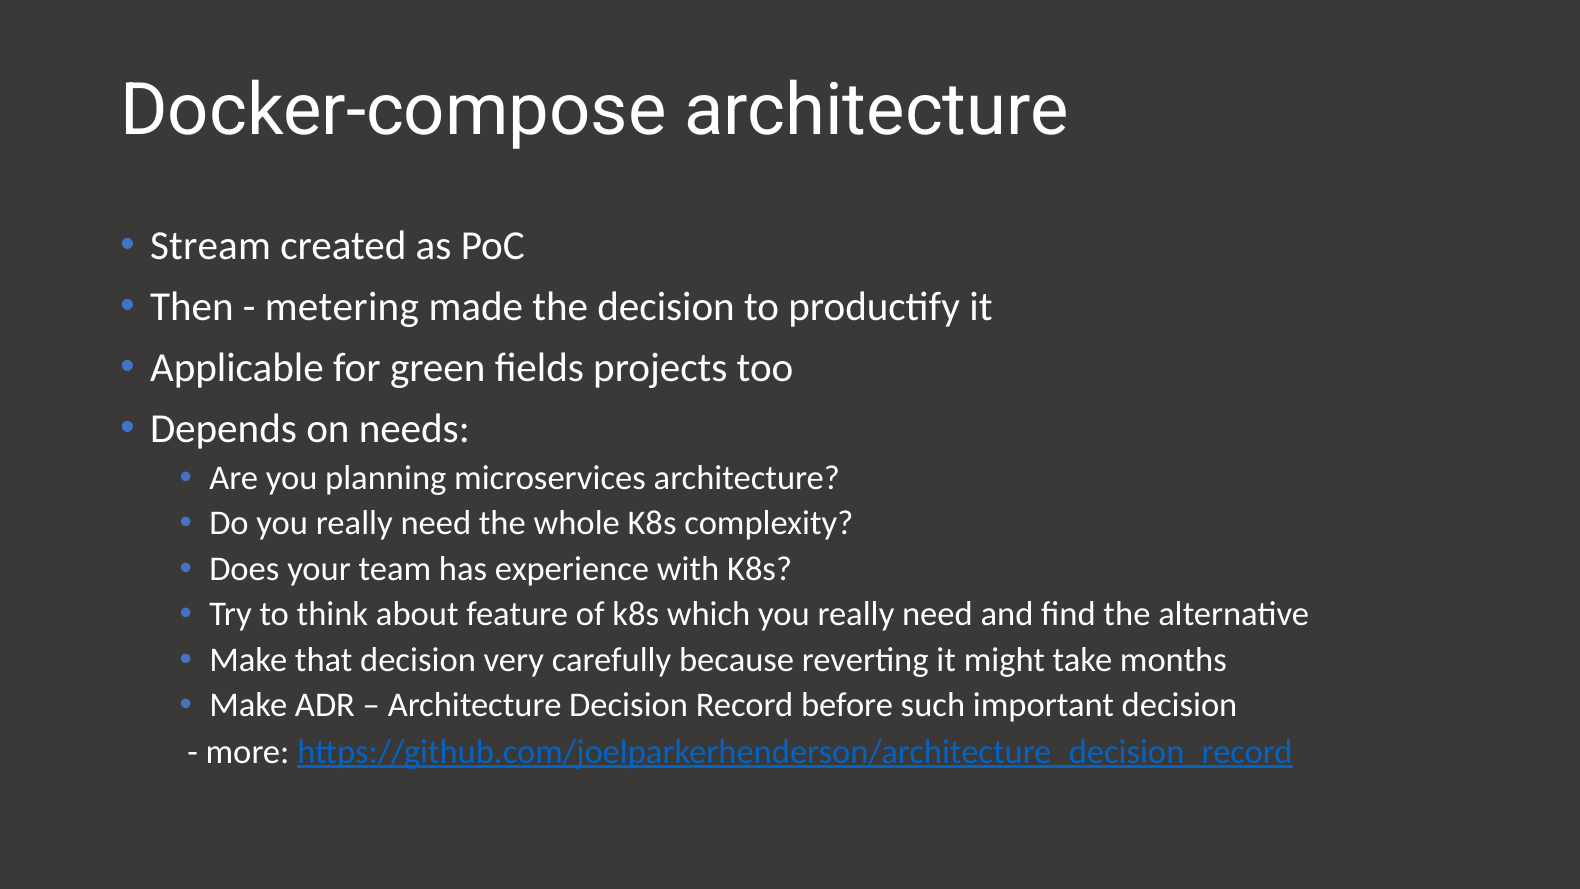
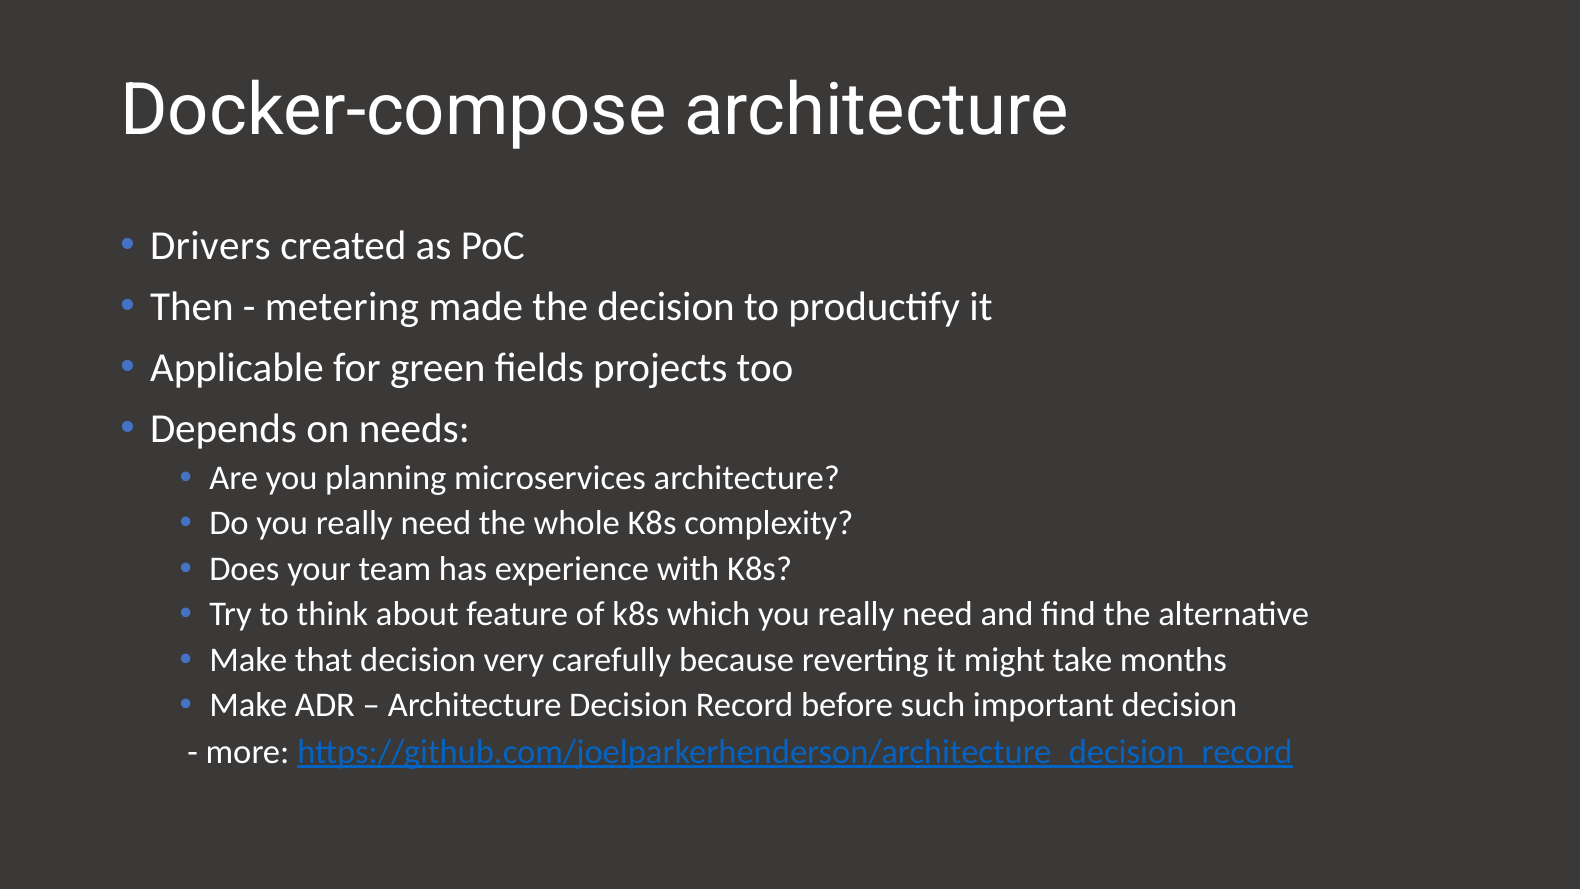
Stream: Stream -> Drivers (210, 246)
